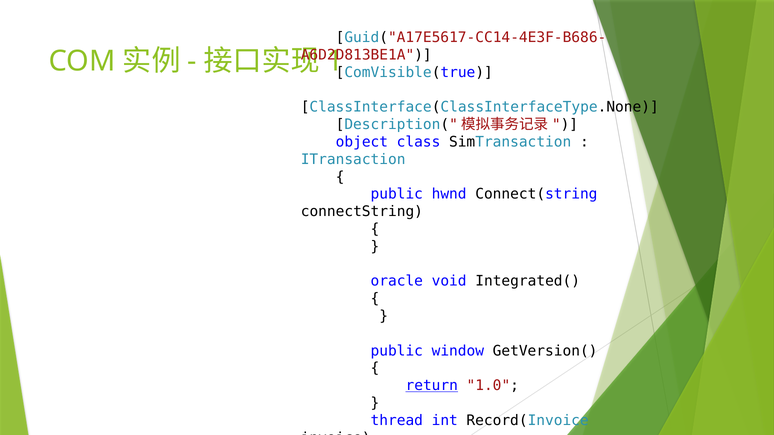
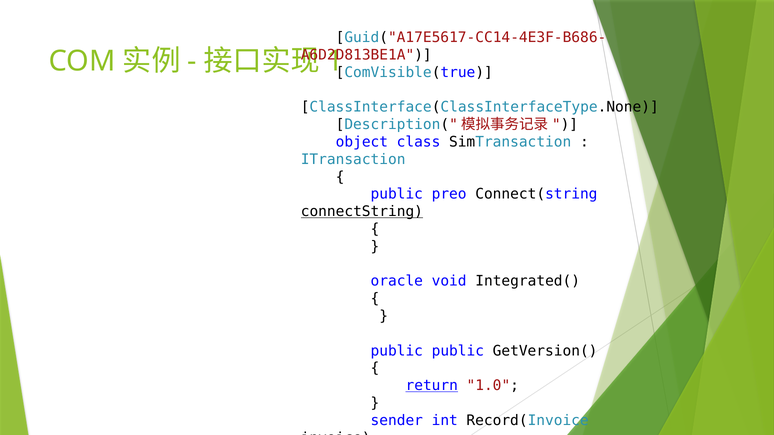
hwnd: hwnd -> preo (449, 194)
connectString underline: none -> present (362, 212)
public window: window -> public (458, 351)
thread: thread -> sender (397, 421)
